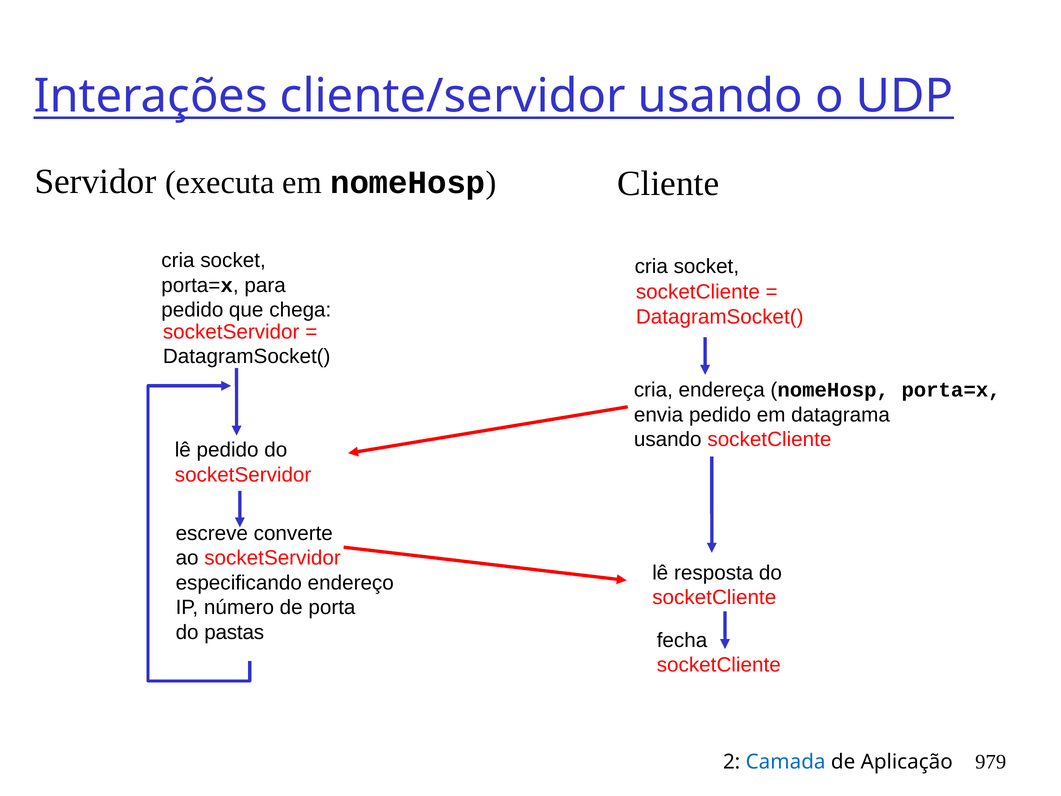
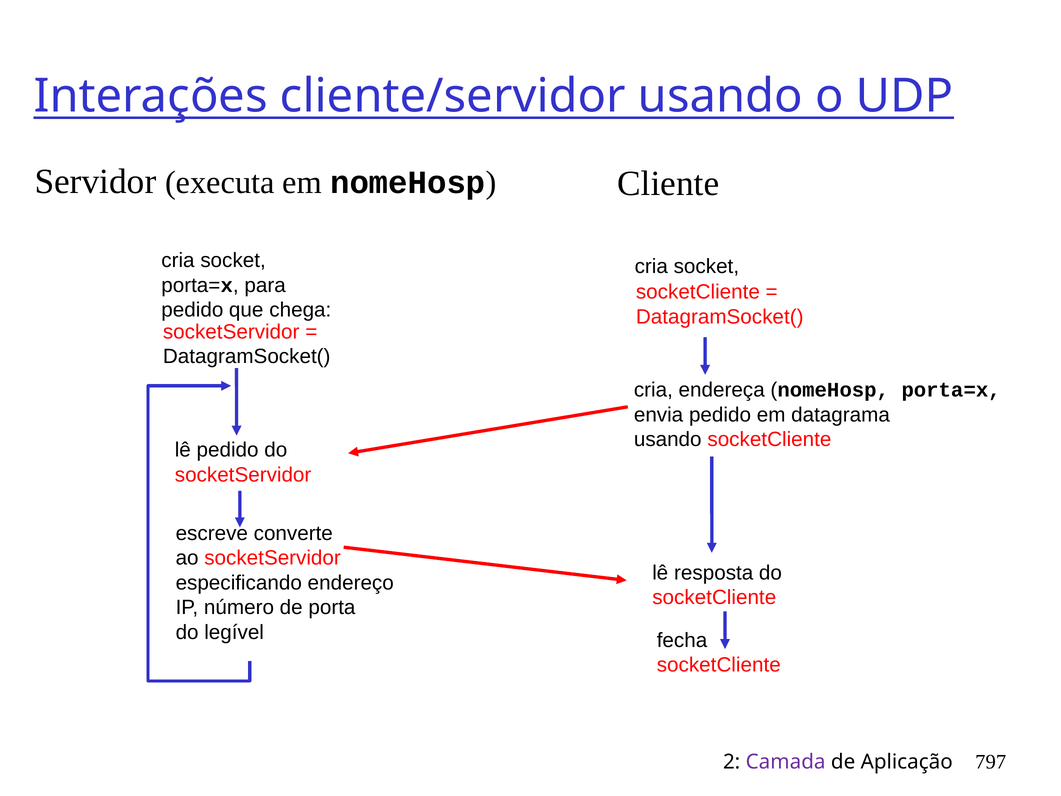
pastas: pastas -> legível (234, 632)
Camada colour: blue -> purple (786, 762)
979: 979 -> 797 (991, 762)
